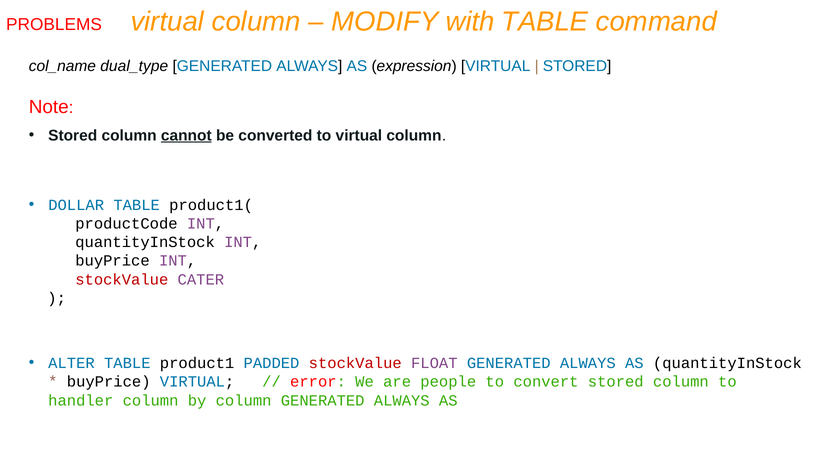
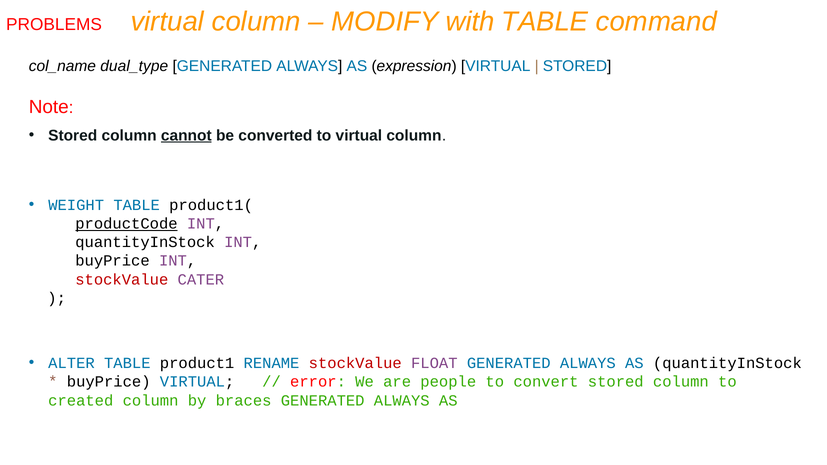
DOLLAR: DOLLAR -> WEIGHT (76, 205)
productCode underline: none -> present (126, 224)
PADDED: PADDED -> RENAME (272, 363)
handler: handler -> created (81, 401)
by column: column -> braces (244, 401)
